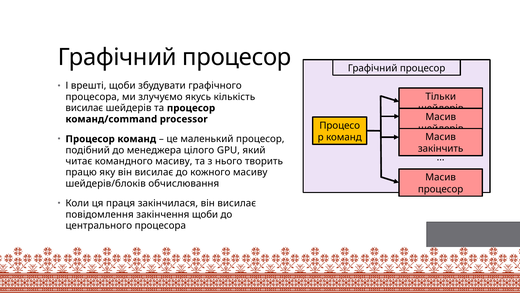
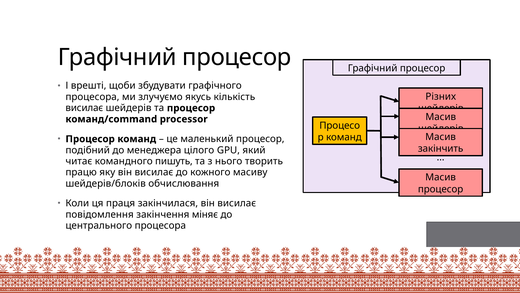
Тільки: Тільки -> Різних (441, 96)
командного масиву: масиву -> пишуть (174, 161)
закінчення щоби: щоби -> міняє (205, 214)
